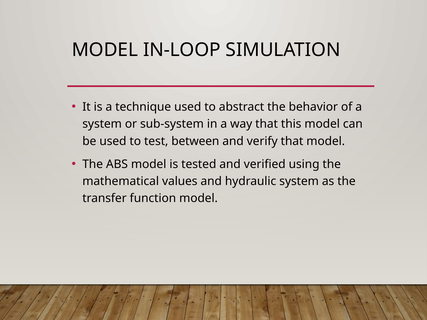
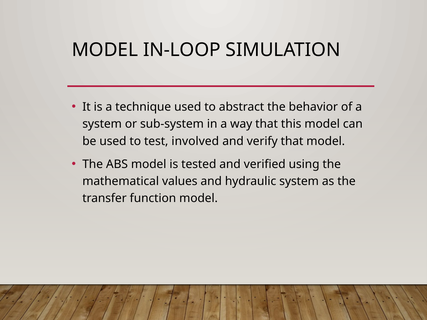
between: between -> involved (195, 141)
